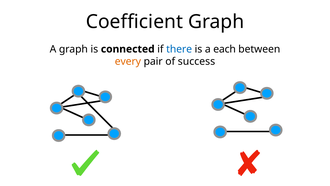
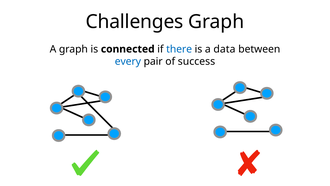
Coefficient: Coefficient -> Challenges (135, 22)
each: each -> data (224, 49)
every colour: orange -> blue (128, 61)
